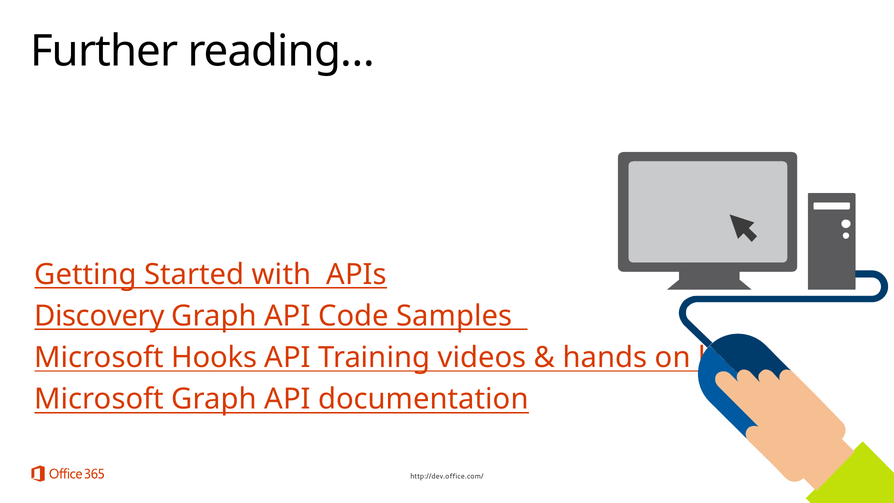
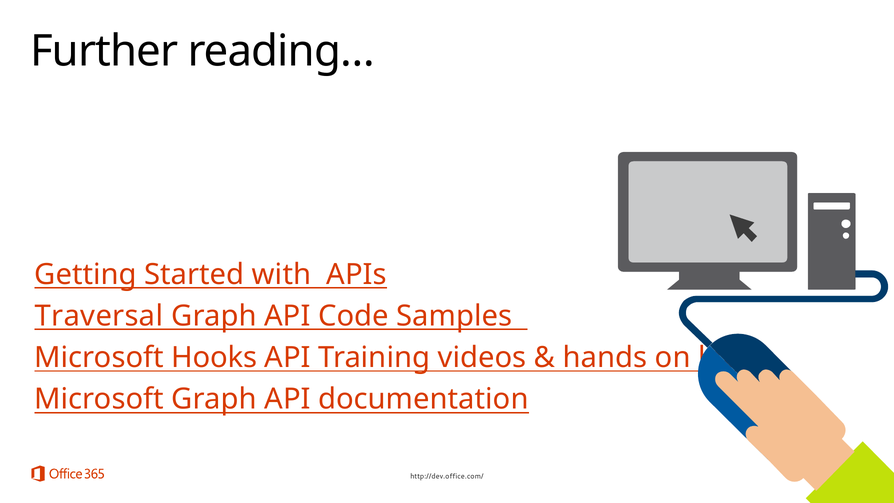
Discovery: Discovery -> Traversal (99, 316)
